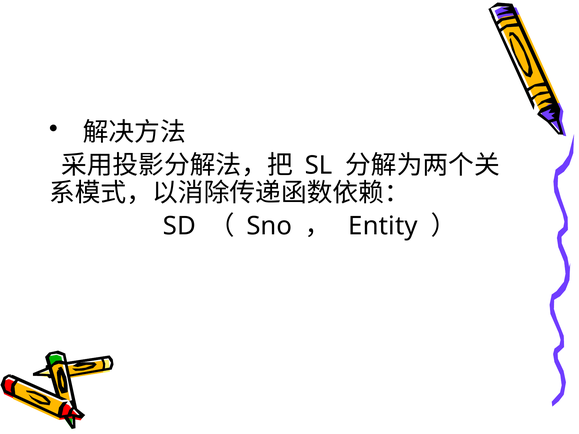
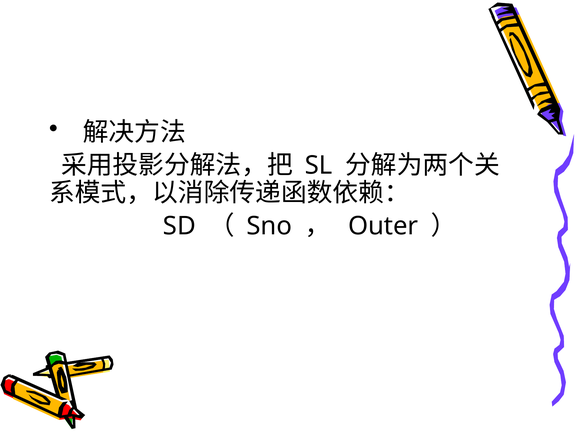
Entity: Entity -> Outer (383, 226)
